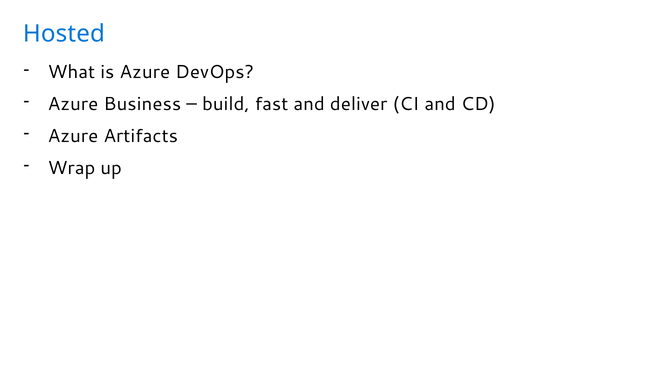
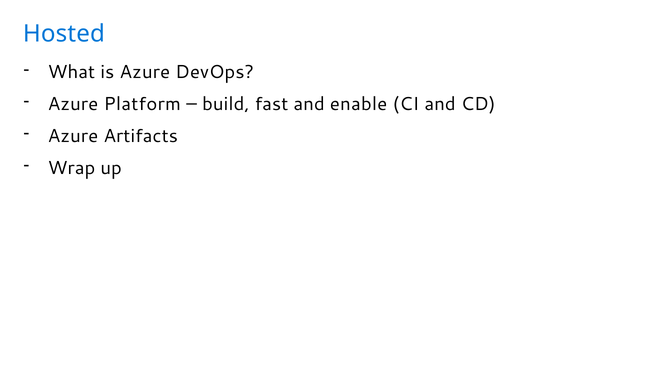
Business: Business -> Platform (142, 104)
deliver: deliver -> enable (359, 104)
